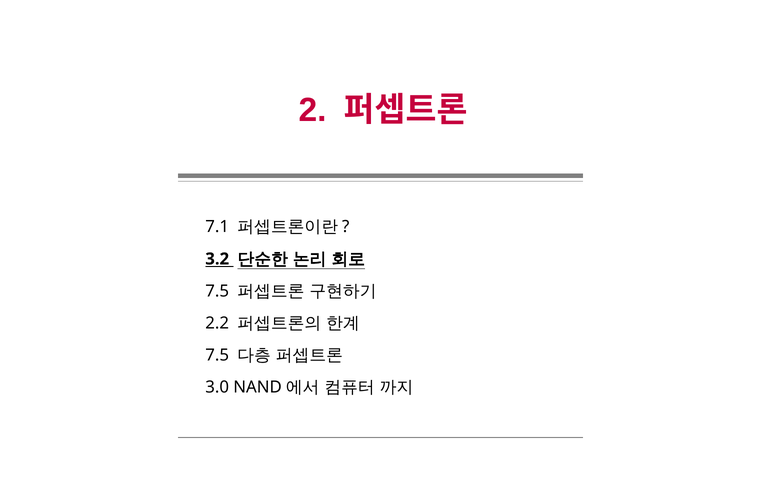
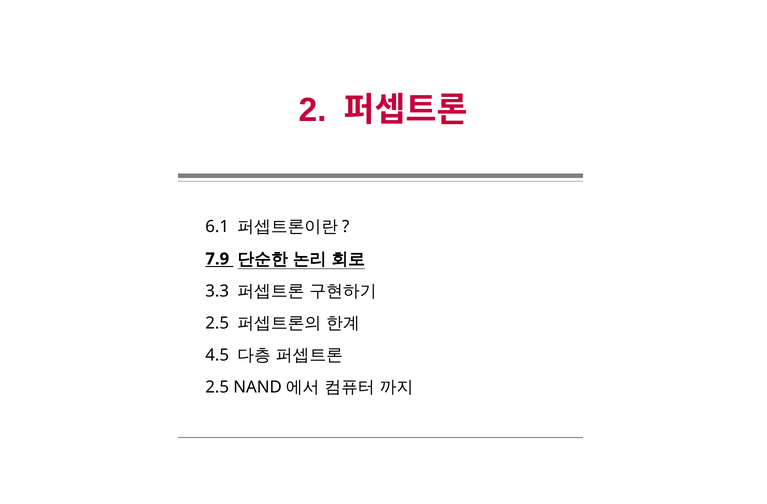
7.1: 7.1 -> 6.1 (217, 227)
3.2: 3.2 -> 7.9 (217, 259)
7.5: 7.5 -> 3.3 (217, 291)
2.2: 2.2 -> 2.5 (217, 323)
7.5: 7.5 -> 4.5 (217, 355)
3.0: 3.0 -> 2.5 (217, 387)
